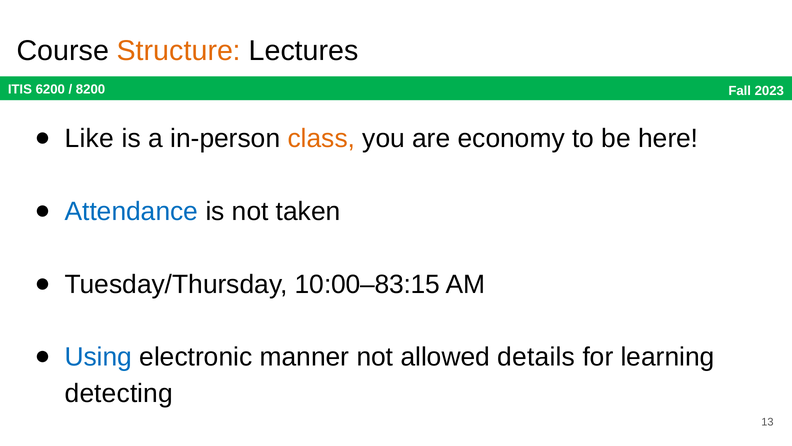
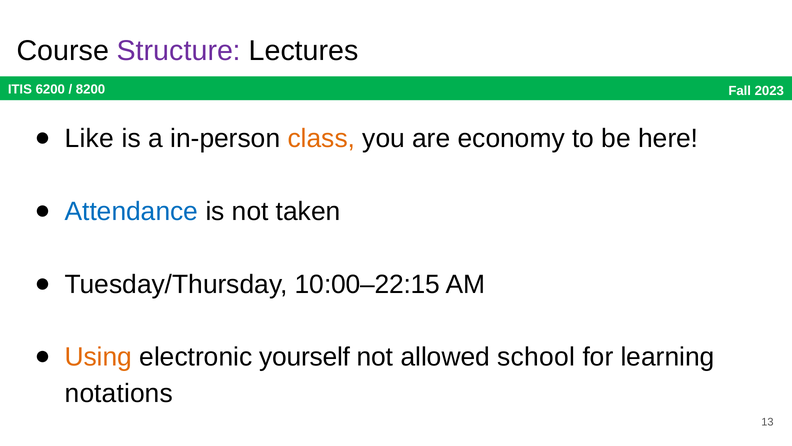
Structure colour: orange -> purple (179, 51)
10:00–83:15: 10:00–83:15 -> 10:00–22:15 (367, 284)
Using colour: blue -> orange (98, 357)
manner: manner -> yourself (305, 357)
details: details -> school (536, 357)
detecting: detecting -> notations (119, 393)
